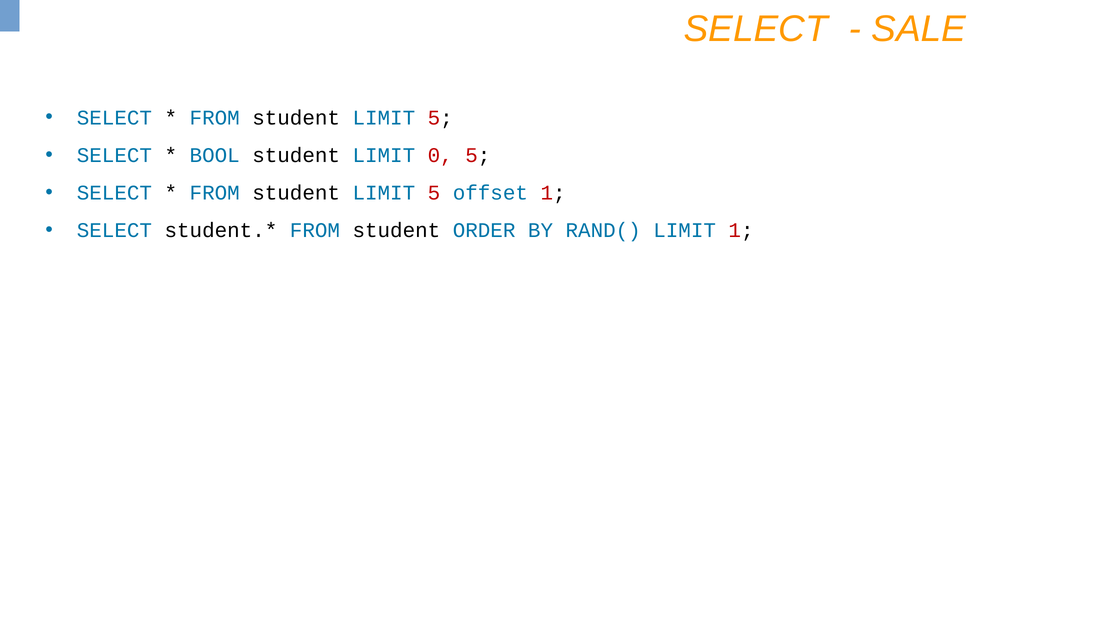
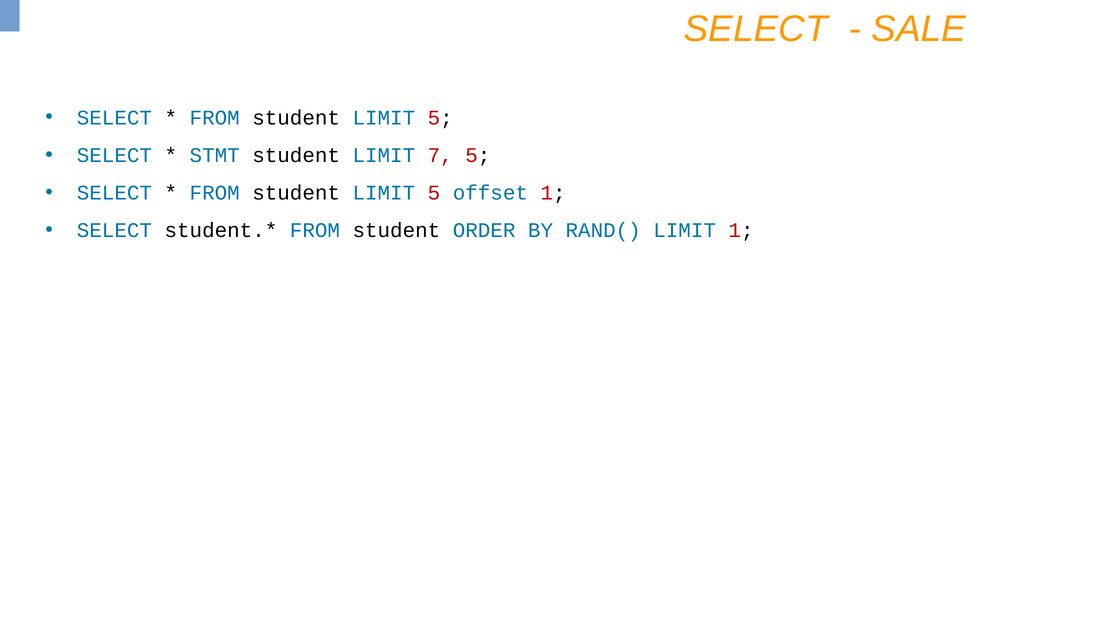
BOOL: BOOL -> STMT (215, 155)
0: 0 -> 7 (440, 155)
